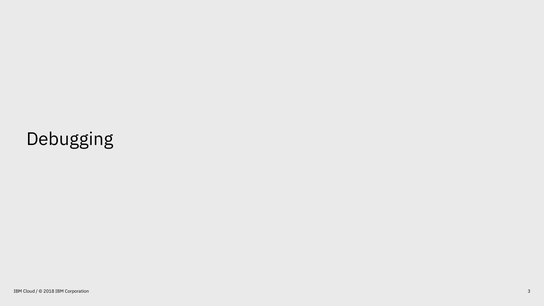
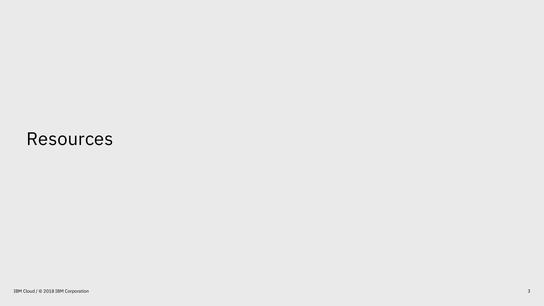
Debugging: Debugging -> Resources (70, 139)
